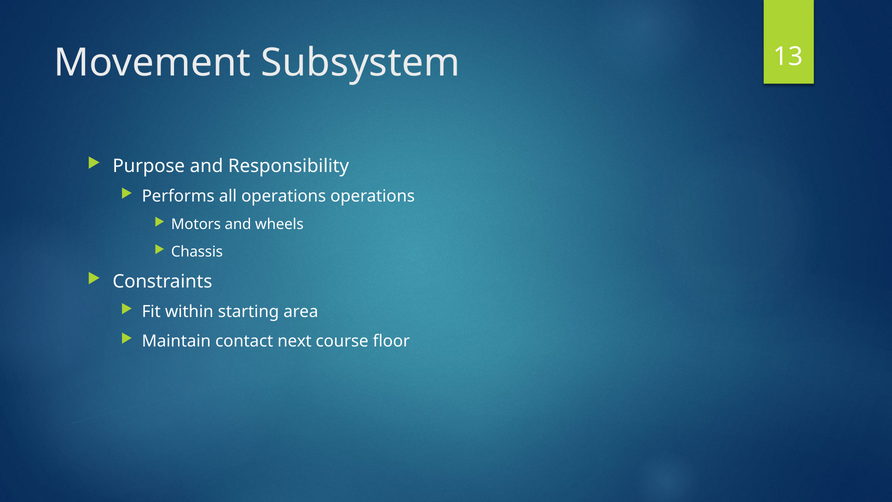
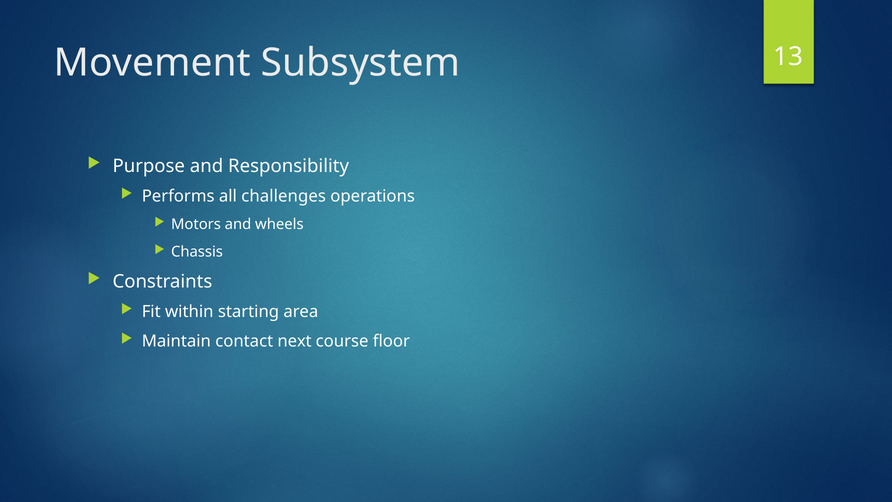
all operations: operations -> challenges (284, 196)
